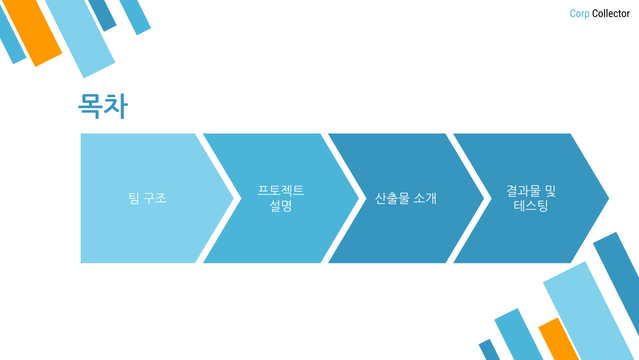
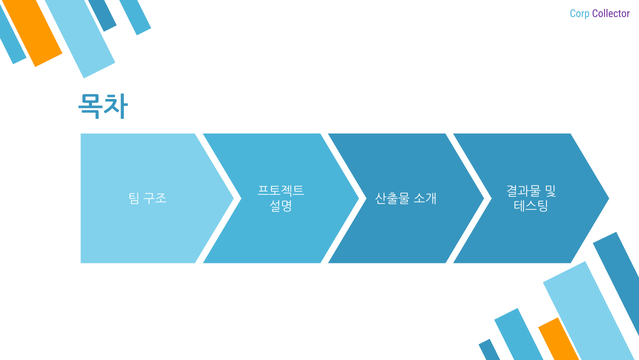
Collector colour: black -> purple (611, 14)
